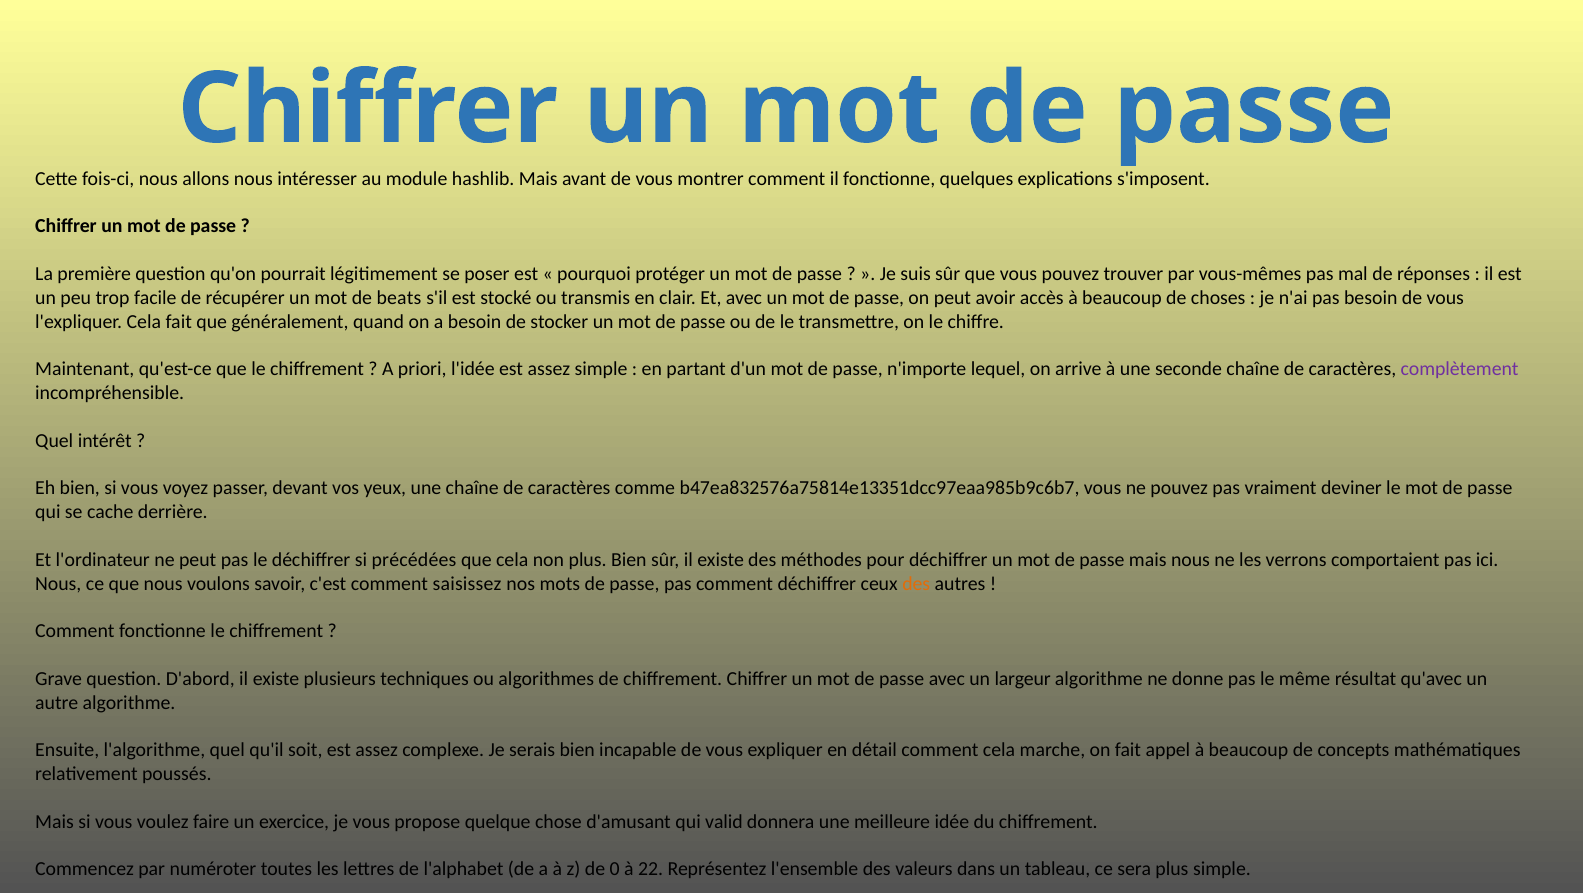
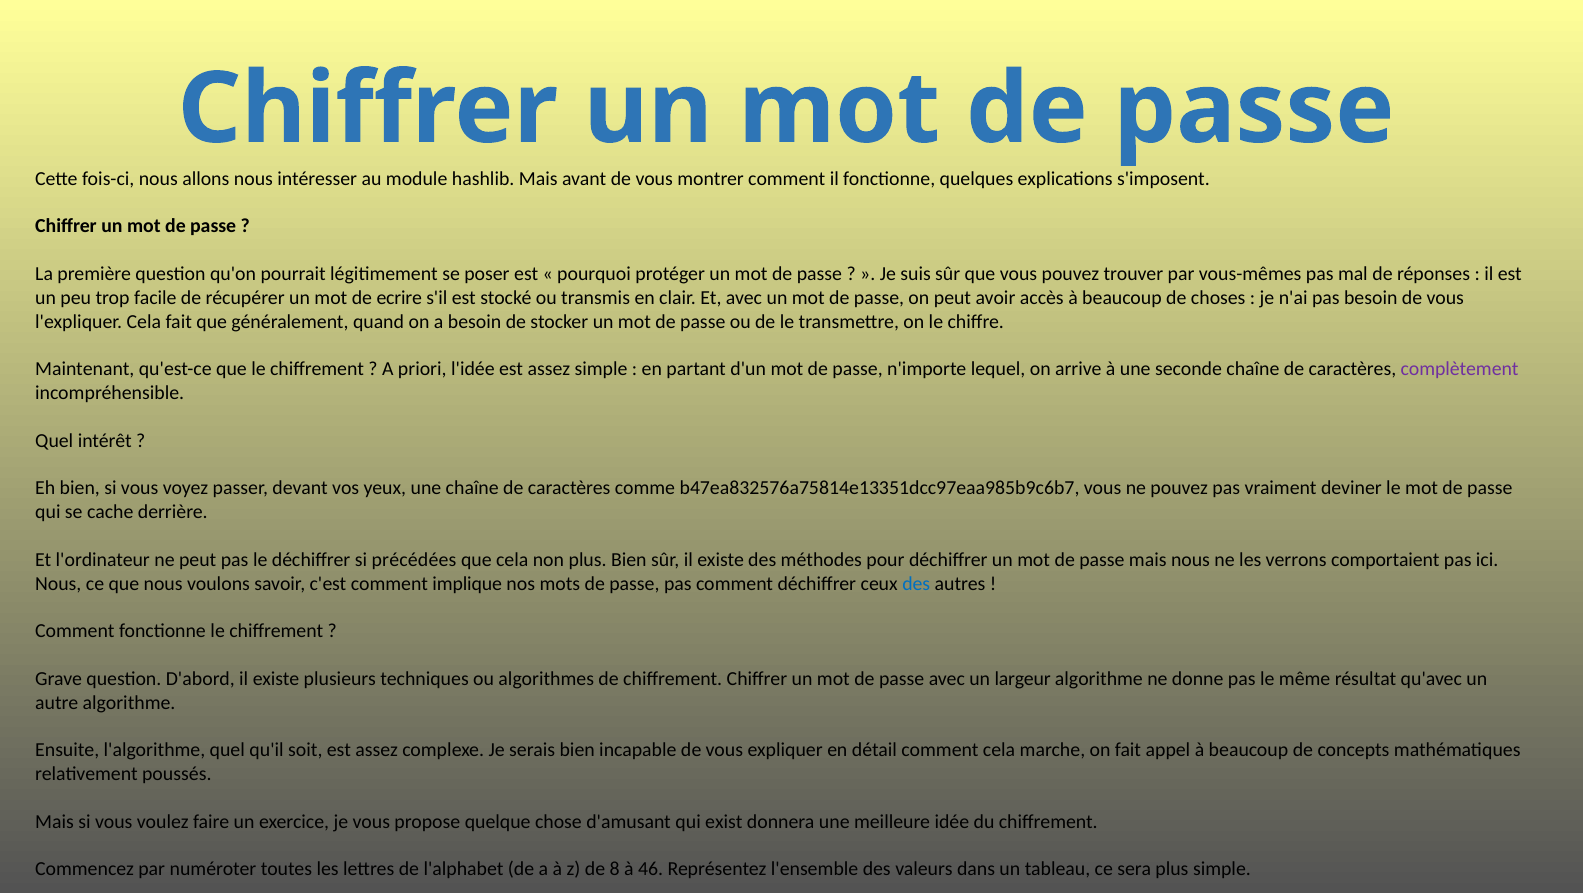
beats: beats -> ecrire (399, 298)
saisissez: saisissez -> implique (467, 583)
des colour: orange -> blue (916, 583)
valid: valid -> exist (724, 821)
0: 0 -> 8 (615, 869)
22: 22 -> 46 (651, 869)
